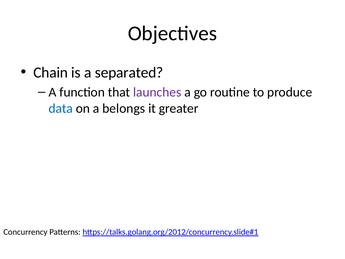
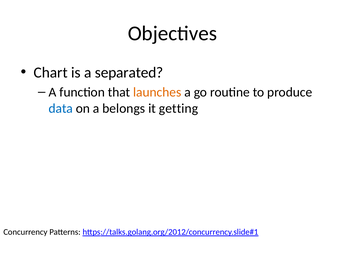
Chain: Chain -> Chart (51, 72)
launches colour: purple -> orange (157, 92)
greater: greater -> getting (179, 108)
